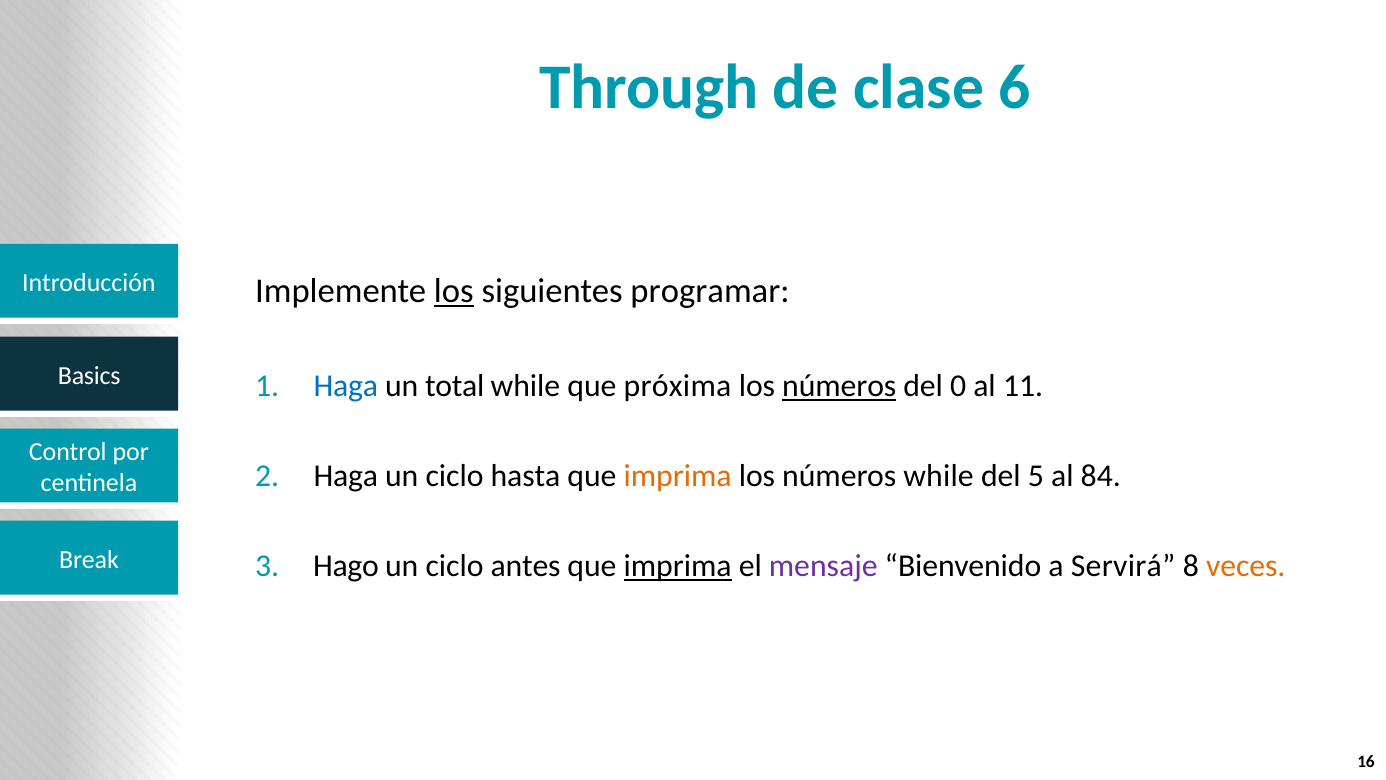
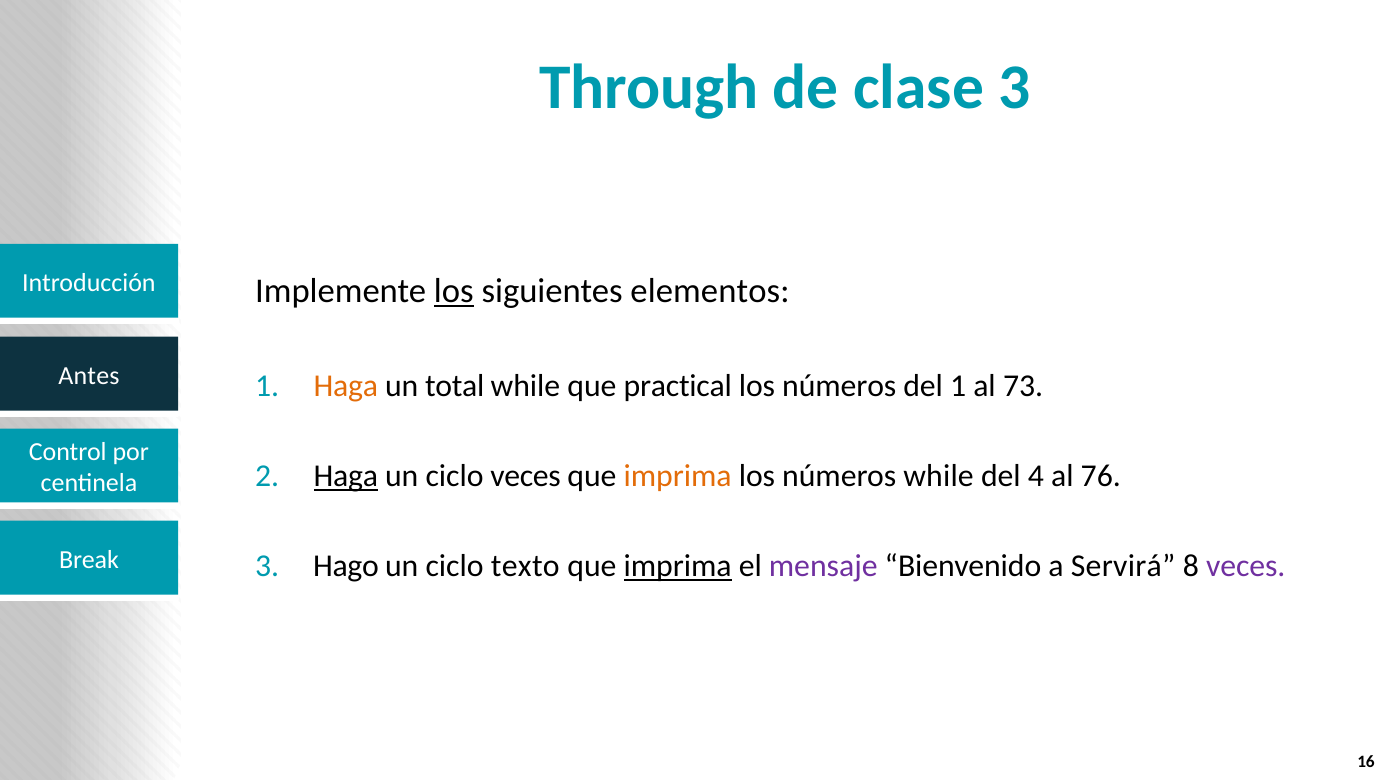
clase 6: 6 -> 3 (1014, 88)
programar: programar -> elementos (710, 291)
Basics: Basics -> Antes (89, 375)
Haga colour: blue -> orange (346, 386)
próxima: próxima -> practical (678, 386)
números underline: present -> none (839, 386)
del 0: 0 -> 1 (958, 386)
11: 11 -> 73 (1023, 386)
Haga underline: none -> present (346, 476)
ciclo hasta: hasta -> veces (526, 476)
5: 5 -> 4 (1036, 476)
84: 84 -> 76 (1101, 476)
antes: antes -> texto (525, 566)
veces colour: orange -> purple (1246, 566)
